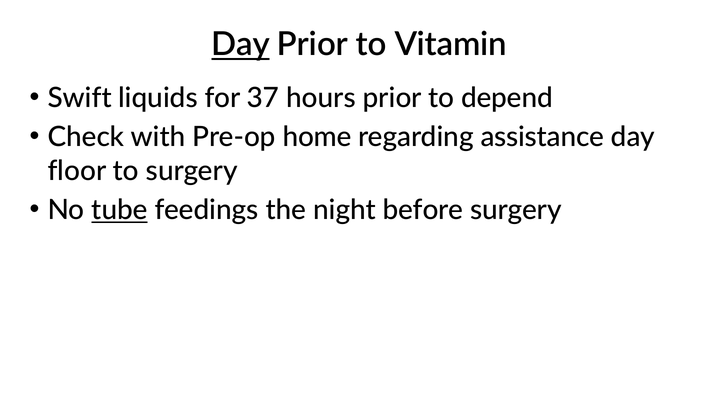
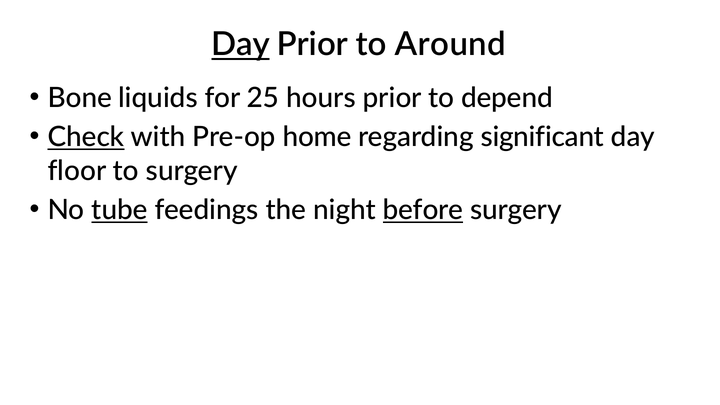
Vitamin: Vitamin -> Around (450, 45)
Swift: Swift -> Bone (80, 98)
37: 37 -> 25 (263, 98)
Check underline: none -> present (86, 137)
assistance: assistance -> significant (542, 137)
before underline: none -> present (423, 210)
